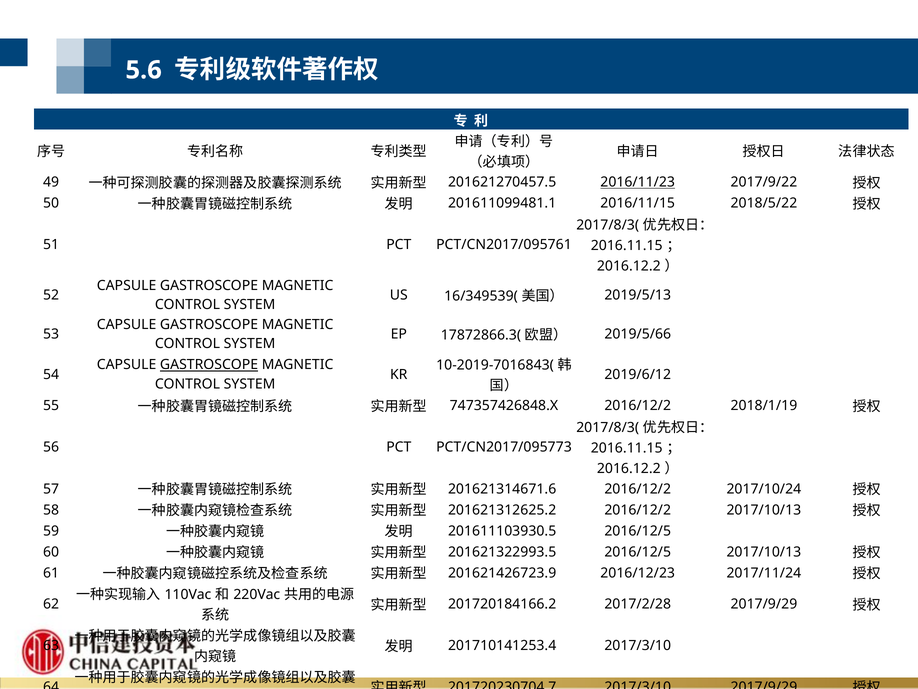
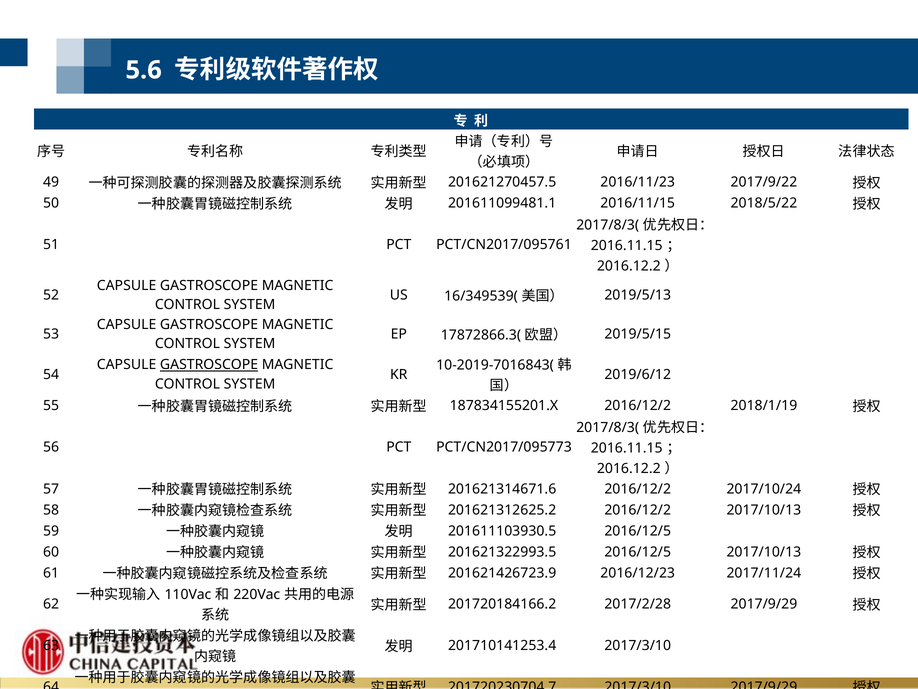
2016/11/23 underline: present -> none (638, 182)
2019/5/66: 2019/5/66 -> 2019/5/15 (638, 334)
747357426848.X: 747357426848.X -> 187834155201.X (504, 405)
